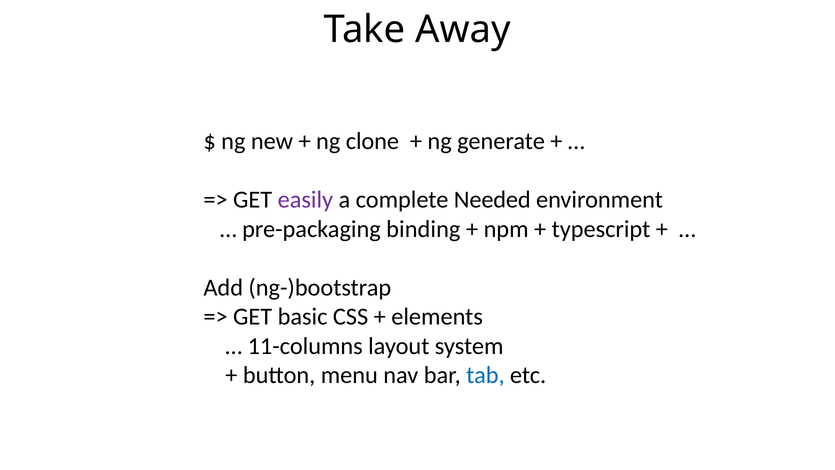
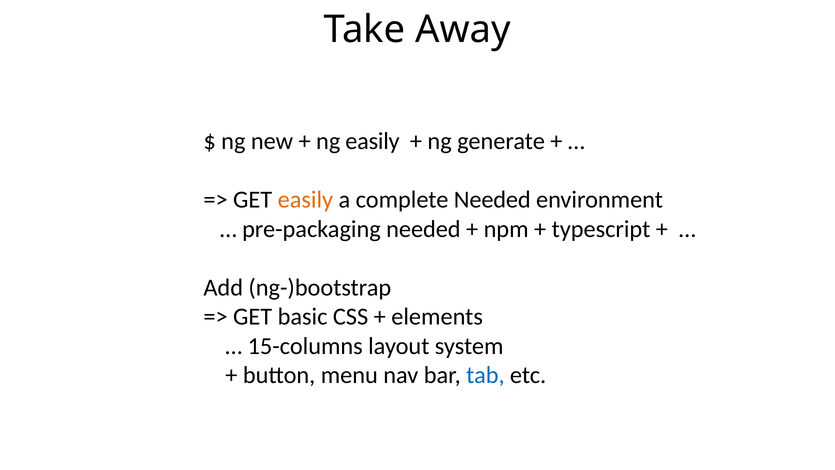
ng clone: clone -> easily (372, 141)
easily colour: purple -> orange (305, 200)
pre-packaging binding: binding -> needed (423, 229)
11-columns: 11-columns -> 15-columns (305, 346)
